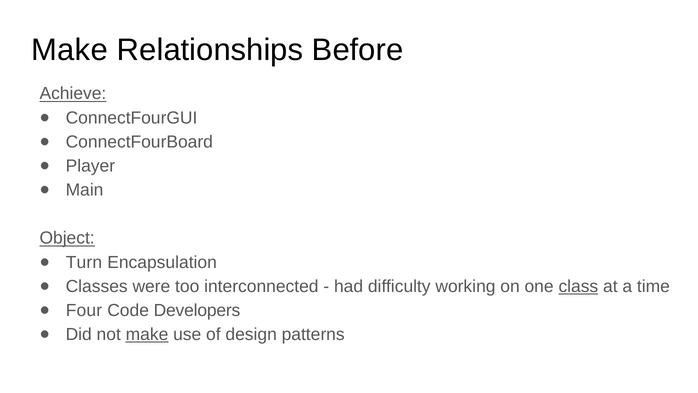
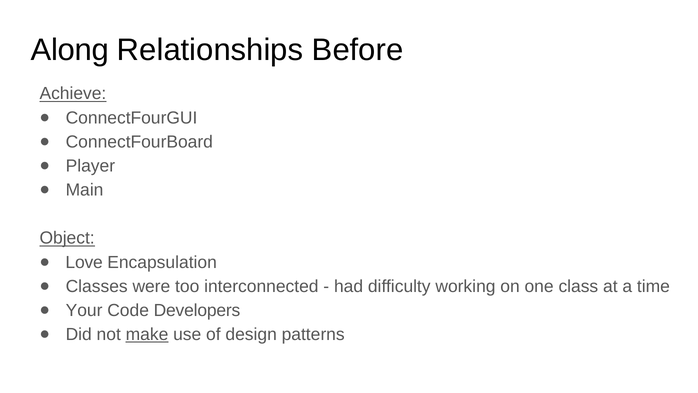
Make: Make -> Along (70, 50)
Turn: Turn -> Love (84, 262)
class underline: present -> none (578, 286)
Four: Four -> Your (84, 310)
